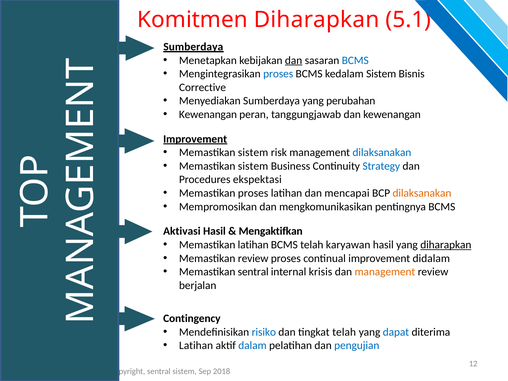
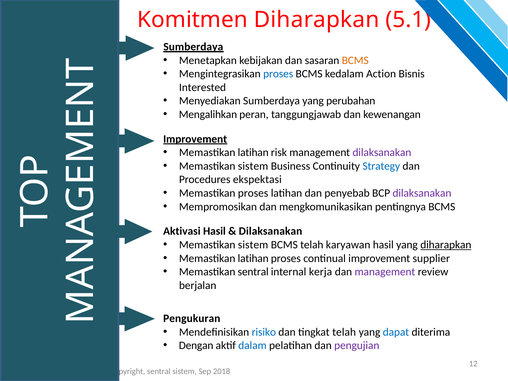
dan underline: present -> none (294, 60)
BCMS colour: blue -> orange (355, 60)
kedalam Sistem: Sistem -> Action (381, 74)
Corrective: Corrective -> Interested (203, 87)
Kewenangan: Kewenangan -> Mengalihkan (208, 114)
sistem: sistem -> latihan (253, 153)
dilaksanakan colour: blue -> purple (382, 153)
mencapai: mencapai -> penyebab (347, 193)
dilaksanakan colour: orange -> purple (422, 193)
Mengaktifkan: Mengaktifkan -> Dilaksanakan (271, 231)
latihan: latihan -> sistem (253, 245)
review: review -> latihan (253, 258)
didalam: didalam -> supplier (431, 258)
krisis: krisis -> kerja (321, 272)
management colour: orange -> purple (385, 272)
Contingency: Contingency -> Pengukuran (192, 318)
Latihan: Latihan -> Dengan (196, 346)
pengujian colour: blue -> purple (357, 346)
